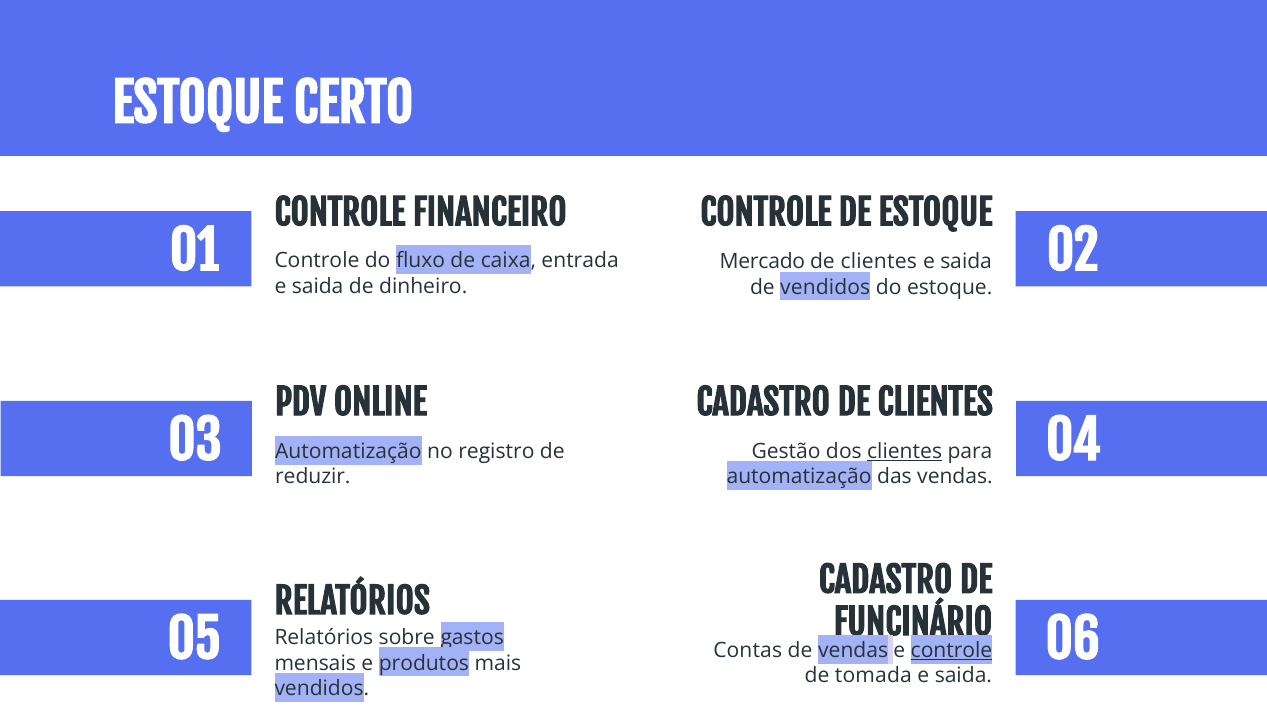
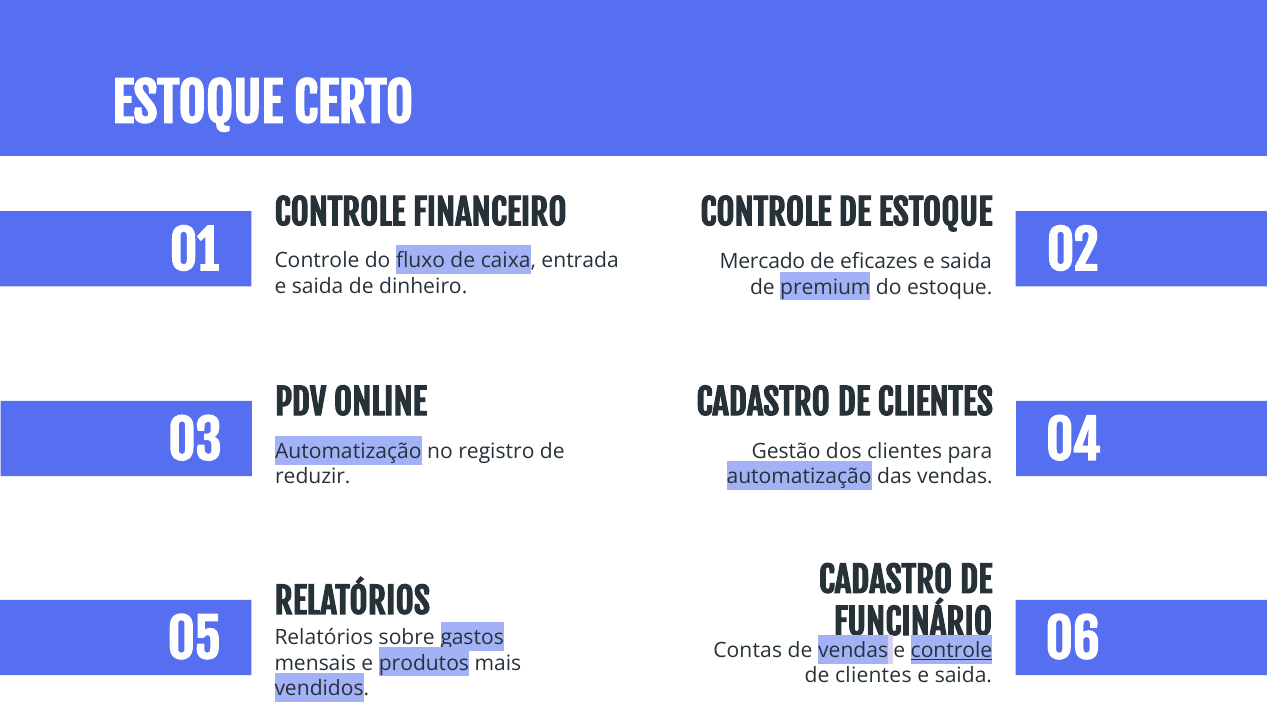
clientes: clientes -> eficazes (879, 262)
de vendidos: vendidos -> premium (825, 287)
clientes underline: present -> none (905, 451)
tomada: tomada -> clientes (873, 675)
